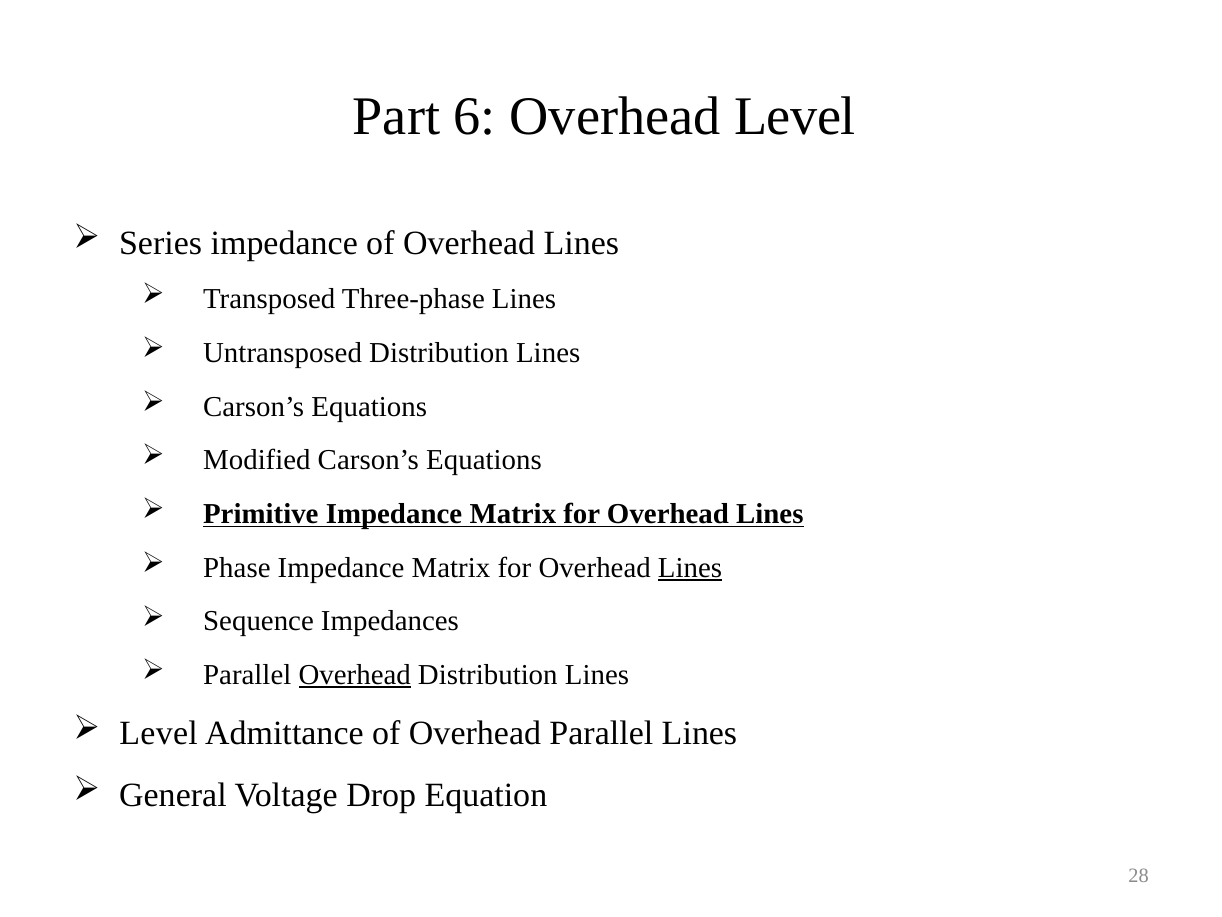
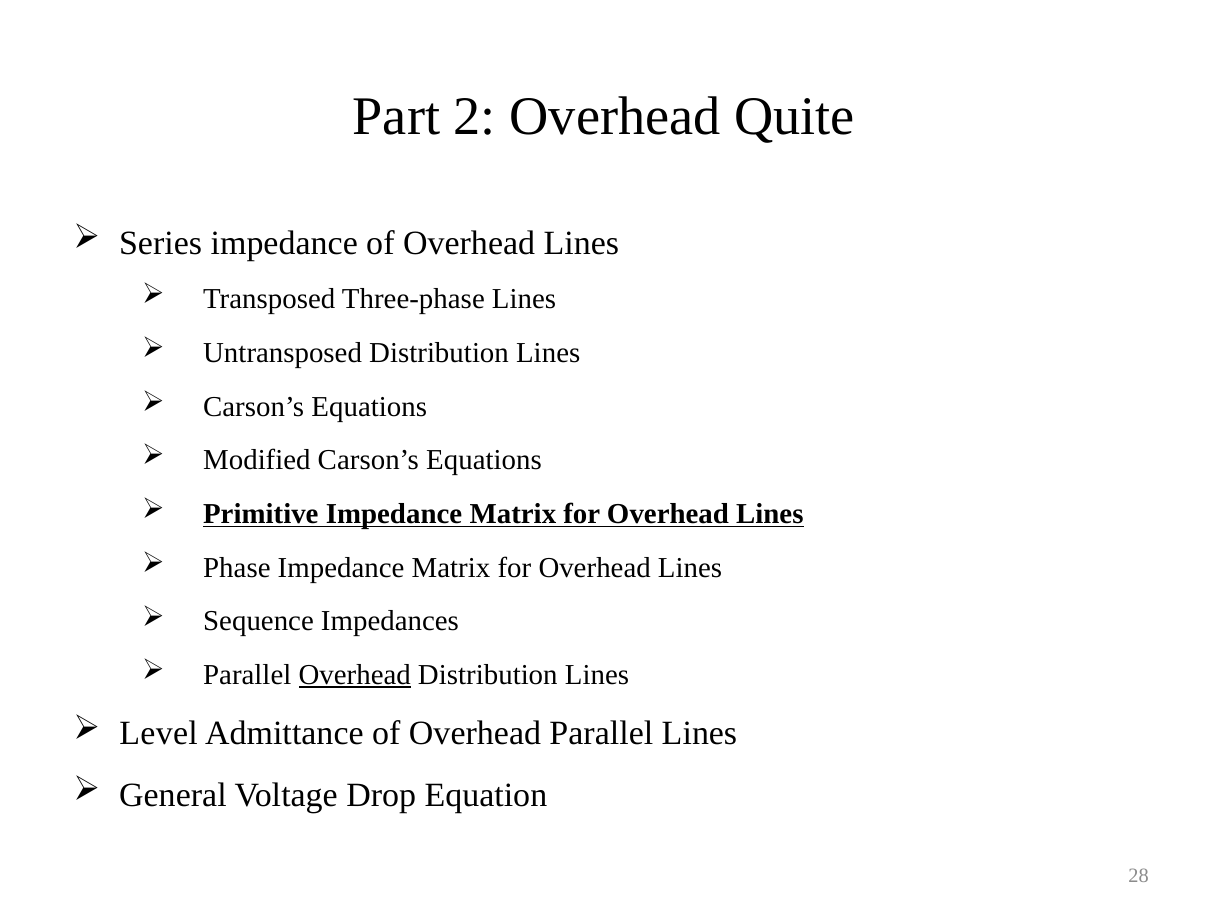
6: 6 -> 2 (475, 117)
Overhead Level: Level -> Quite (795, 117)
Lines underline: present -> none (690, 567)
